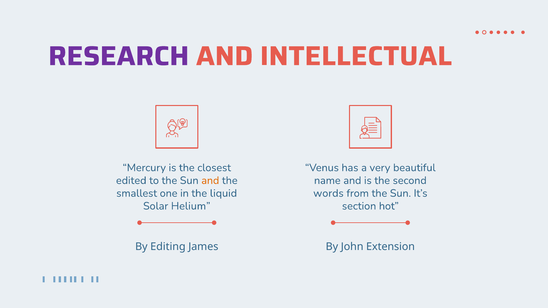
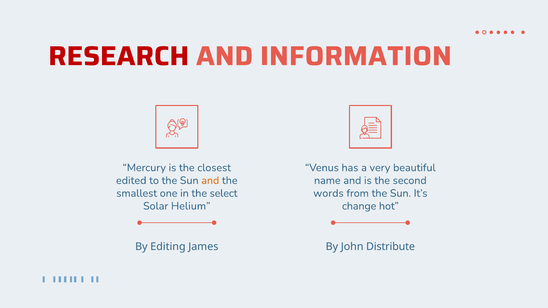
RESEARCH colour: purple -> red (119, 56)
INTELLECTUAL: INTELLECTUAL -> INFORMATION (356, 56)
liquid: liquid -> select (224, 193)
section: section -> change (359, 206)
Extension: Extension -> Distribute (391, 247)
